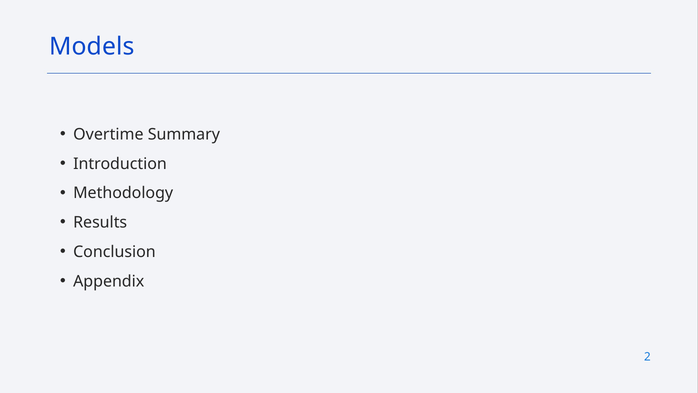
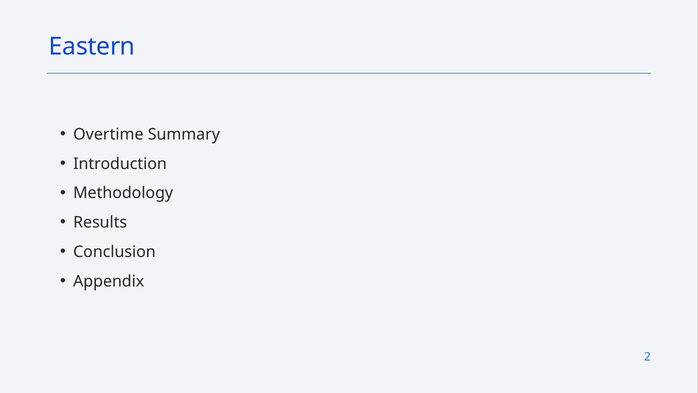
Models: Models -> Eastern (92, 47)
